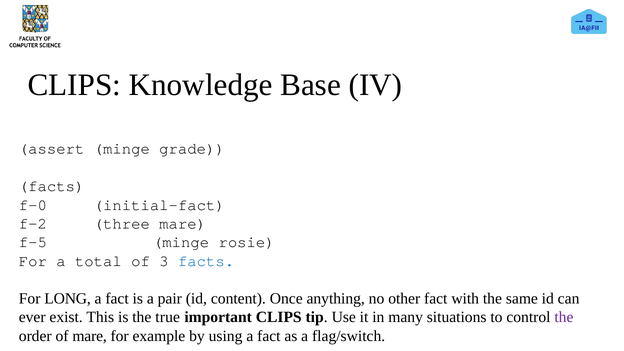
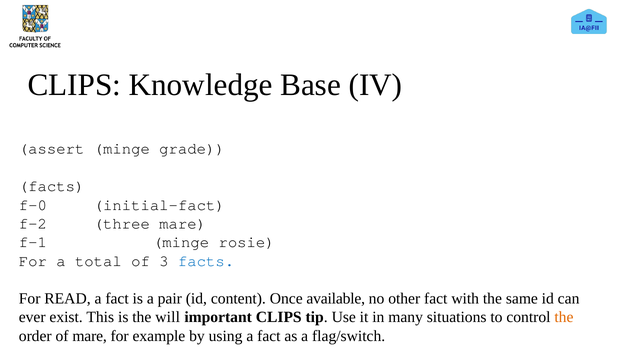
f-5: f-5 -> f-1 (33, 242)
LONG: LONG -> READ (67, 298)
anything: anything -> available (336, 298)
true: true -> will (168, 317)
the colour: purple -> orange (564, 317)
